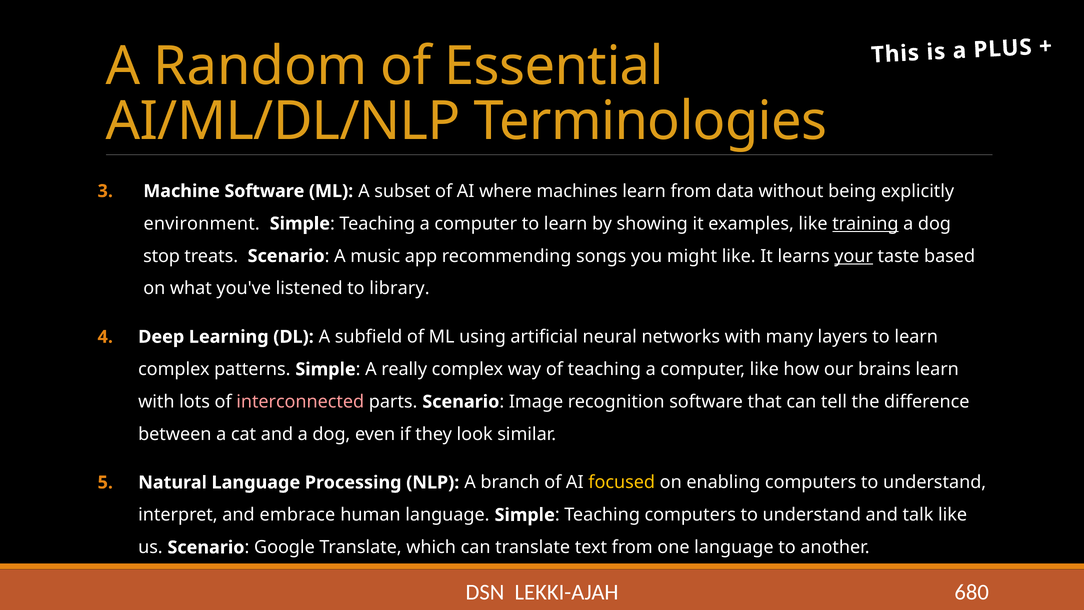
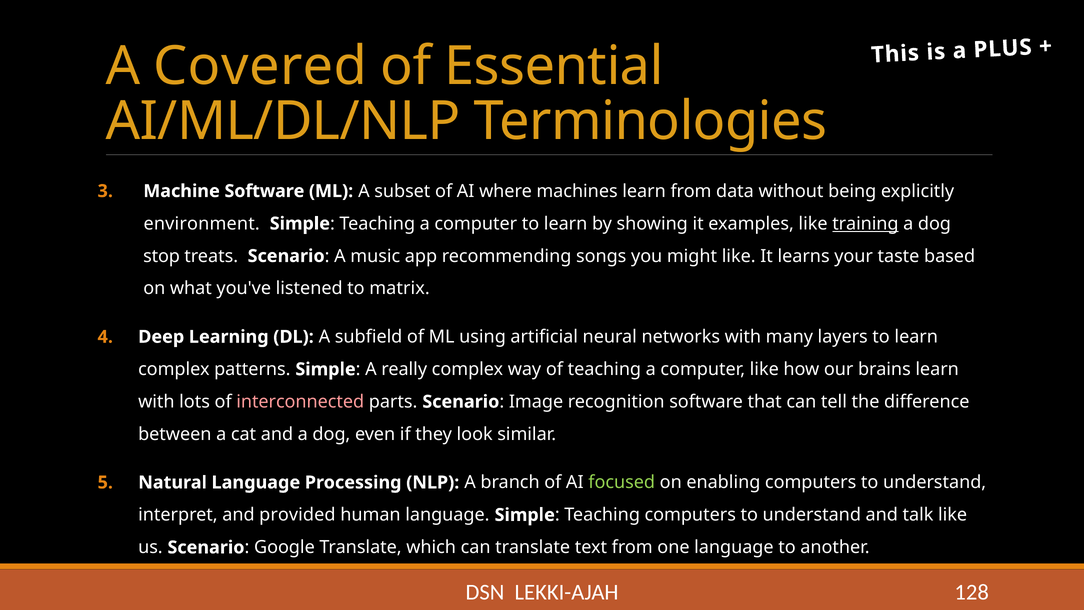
Random: Random -> Covered (260, 66)
your underline: present -> none (854, 256)
library: library -> matrix (400, 288)
focused colour: yellow -> light green (622, 482)
embrace: embrace -> provided (297, 515)
680: 680 -> 128 (972, 592)
